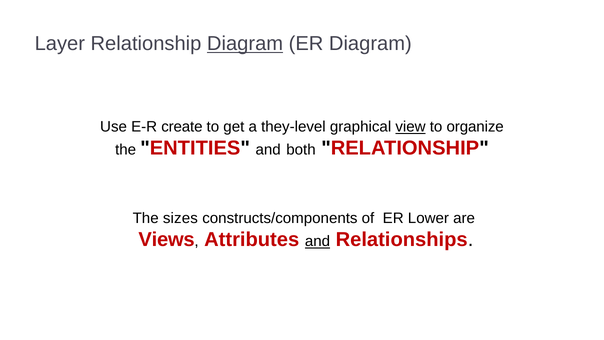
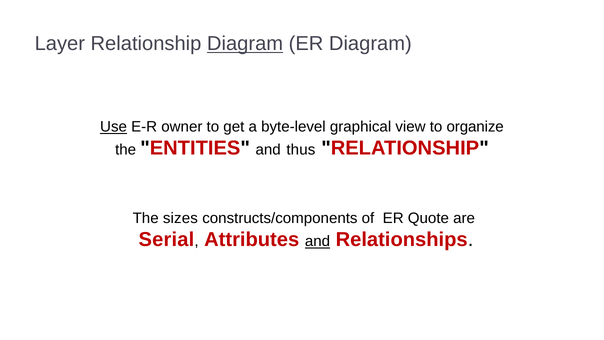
Use underline: none -> present (114, 127)
create: create -> owner (182, 127)
they-level: they-level -> byte-level (293, 127)
view underline: present -> none (411, 127)
both: both -> thus (301, 150)
Lower: Lower -> Quote (428, 218)
Views: Views -> Serial (166, 240)
